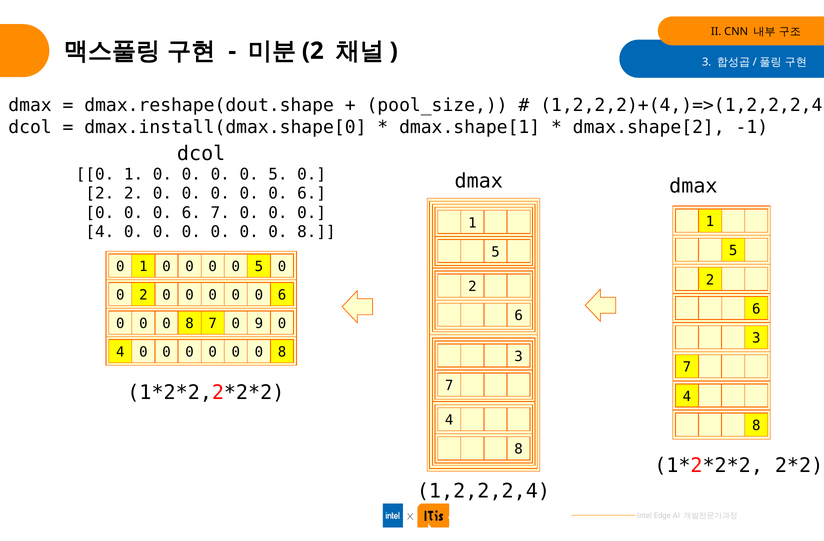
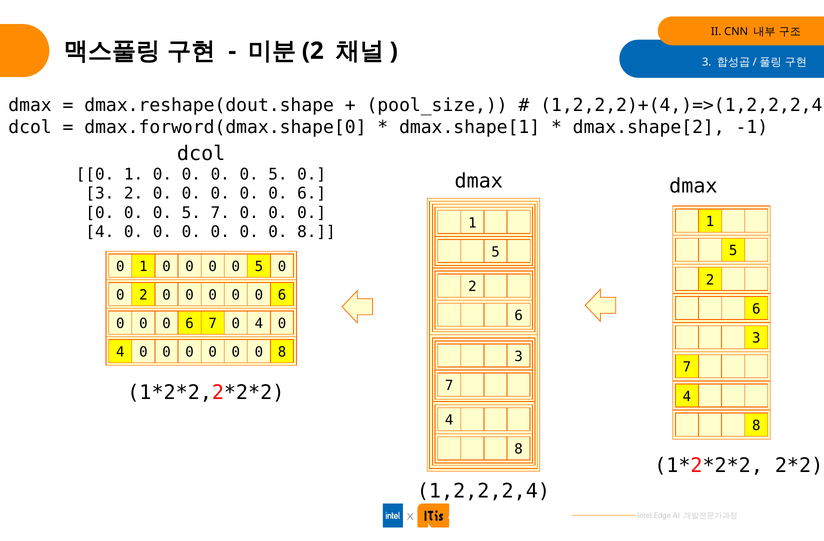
dmax.install(dmax.shape[0: dmax.install(dmax.shape[0 -> dmax.forword(dmax.shape[0 (225, 127)
2: 2 -> 3 (100, 194)
6: 6 -> 5 (191, 213)
8: 8 -> 6 (190, 324)
7 0 9: 9 -> 4 (259, 324)
